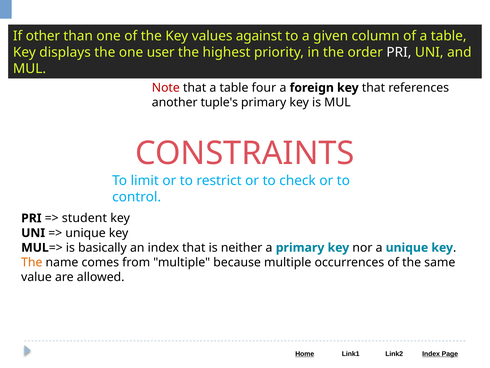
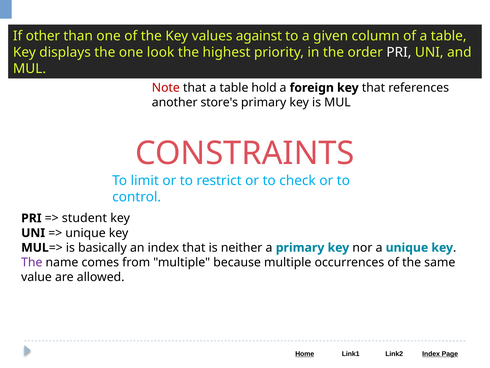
user: user -> look (161, 52)
four: four -> hold (264, 88)
tuple's: tuple's -> store's (219, 102)
The colour: orange -> purple (32, 262)
